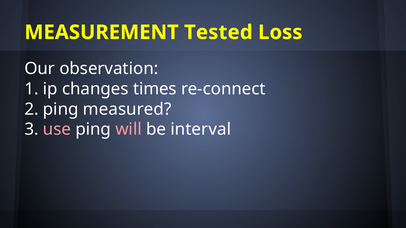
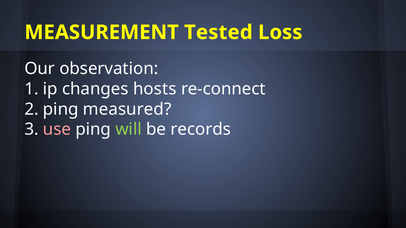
times: times -> hosts (155, 89)
will colour: pink -> light green (129, 130)
interval: interval -> records (201, 130)
